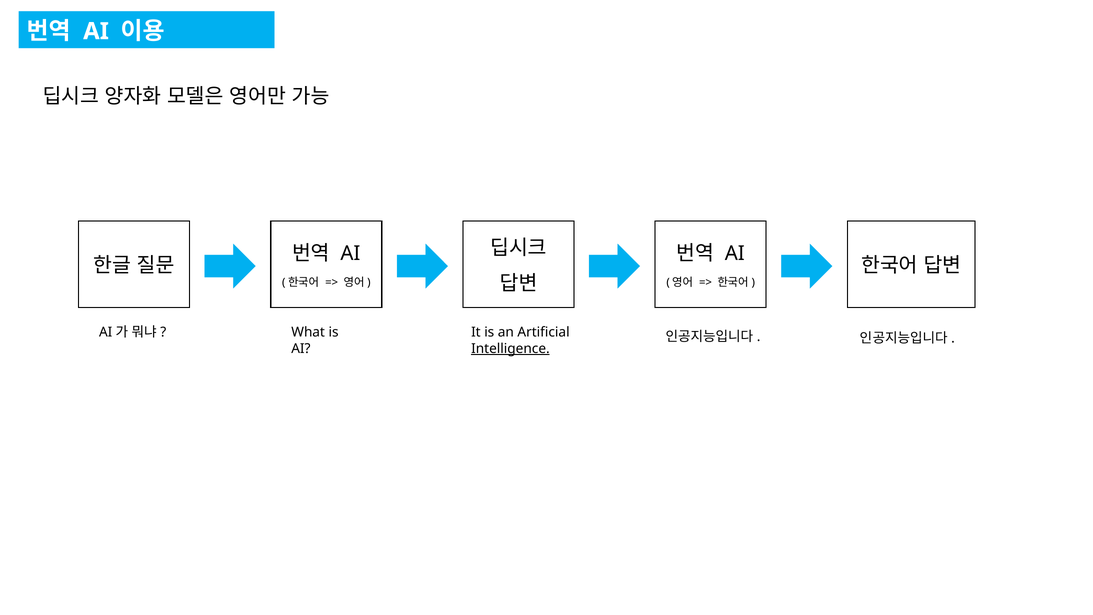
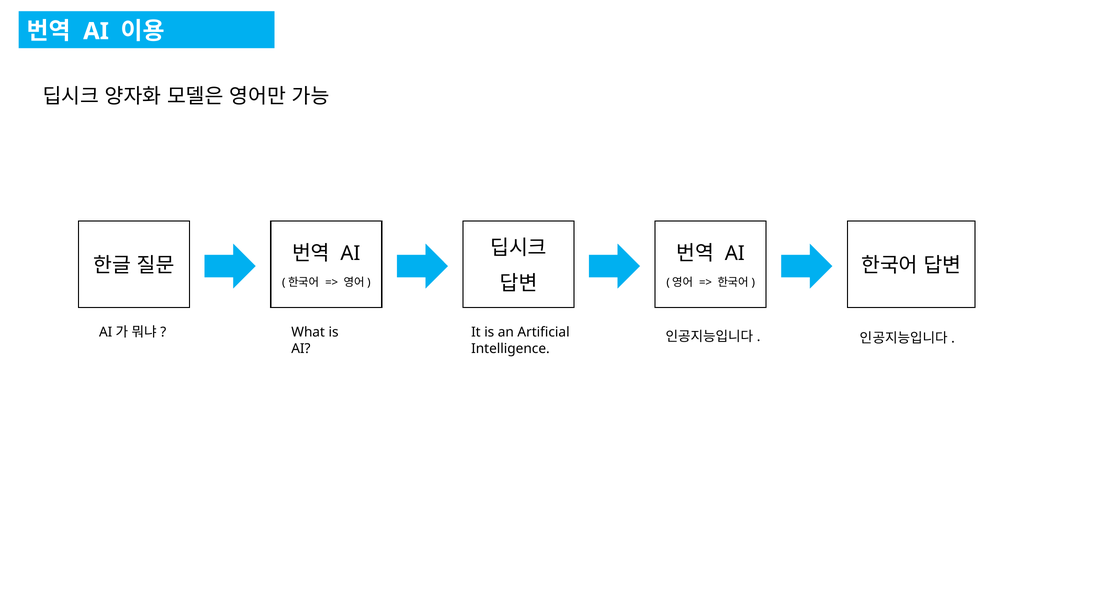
Intelligence underline: present -> none (510, 349)
